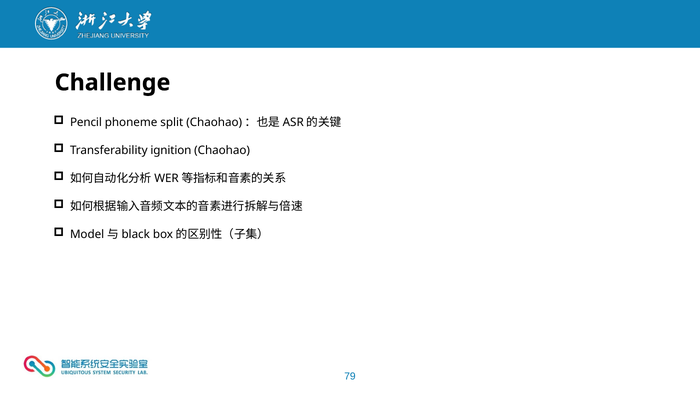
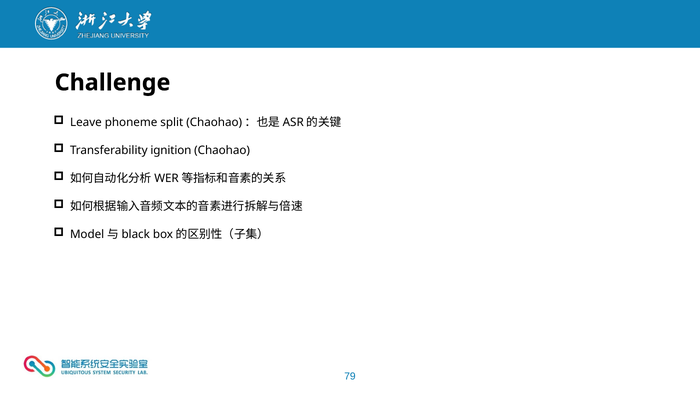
Pencil: Pencil -> Leave (86, 122)
